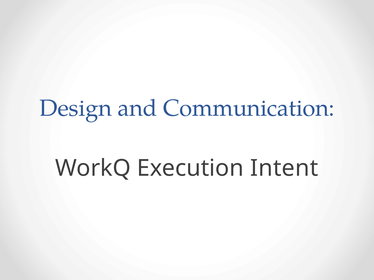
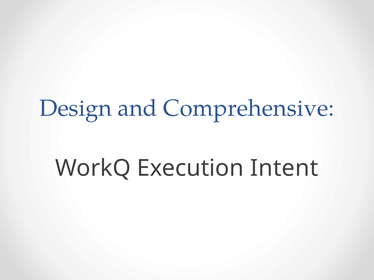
Communication: Communication -> Comprehensive (249, 108)
